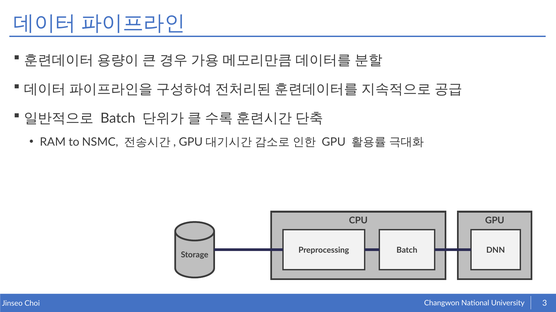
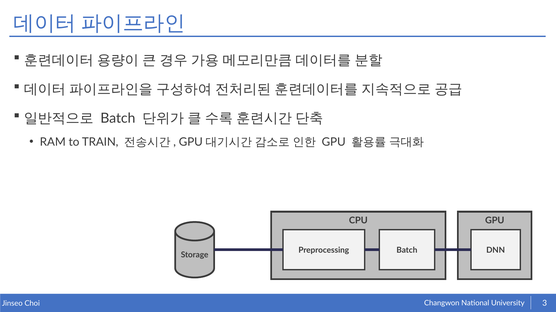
NSMC: NSMC -> TRAIN (100, 142)
